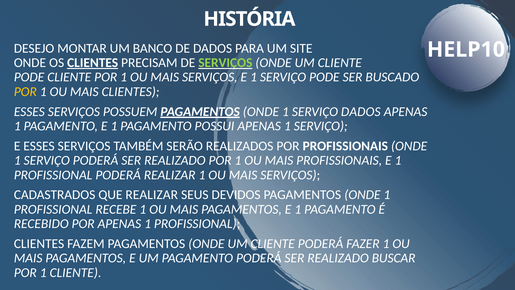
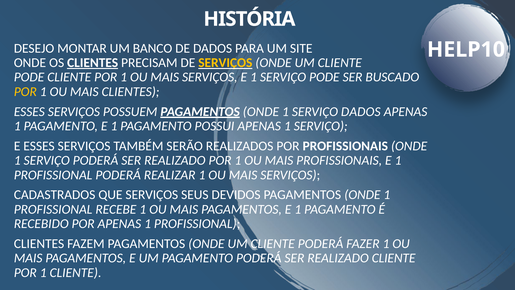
SERVIÇOS colour: light green -> yellow (225, 63)
QUE REALIZAR: REALIZAR -> SERVIÇOS (152, 195)
REALIZADO BUSCAR: BUSCAR -> CLIENTE (394, 258)
